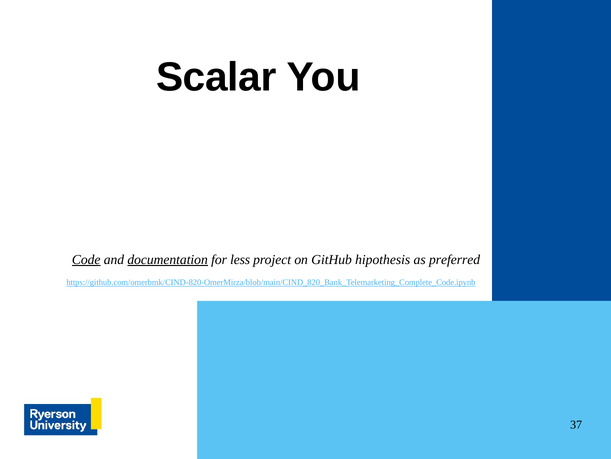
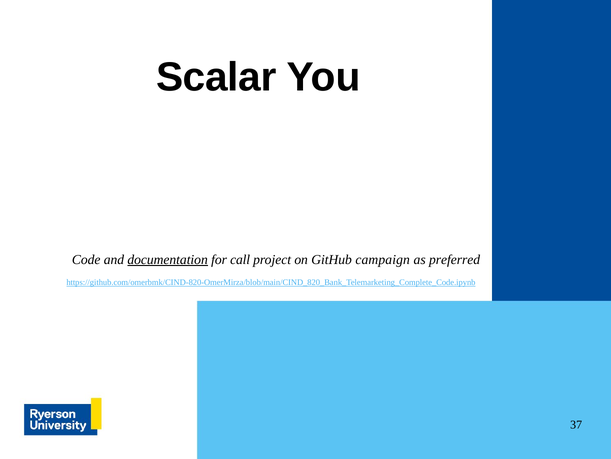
Code underline: present -> none (86, 259)
less: less -> call (240, 259)
hipothesis: hipothesis -> campaign (383, 259)
